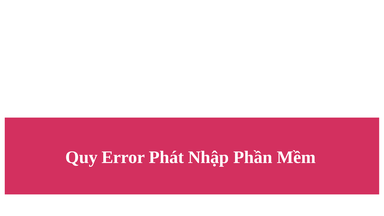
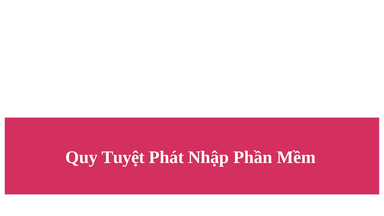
Error: Error -> Tuyệt (123, 157)
